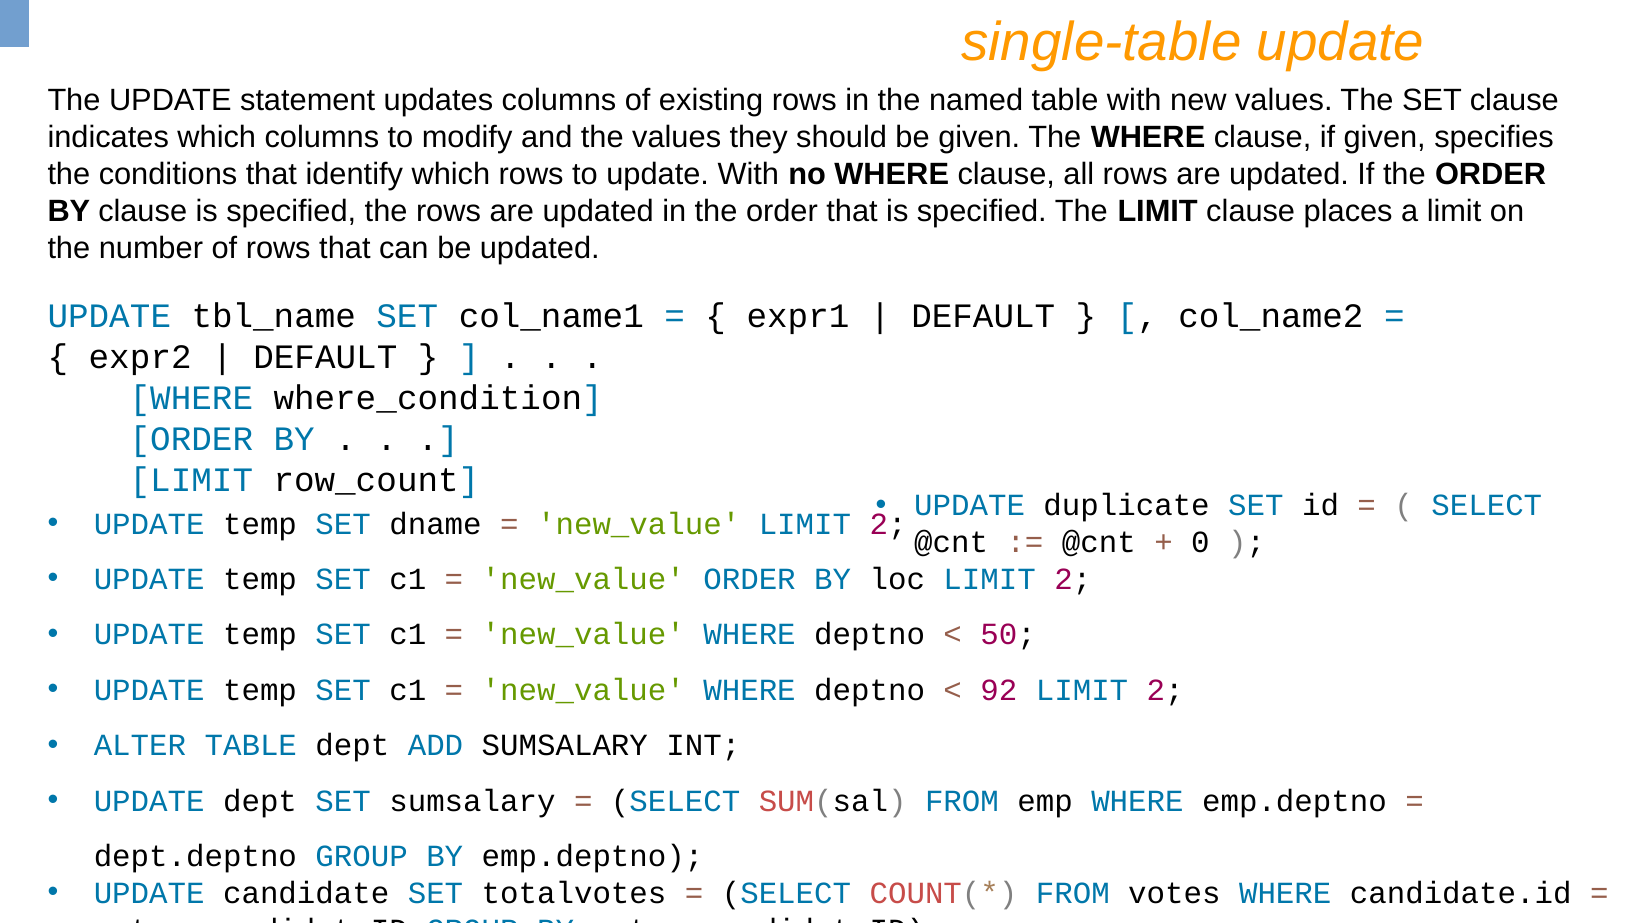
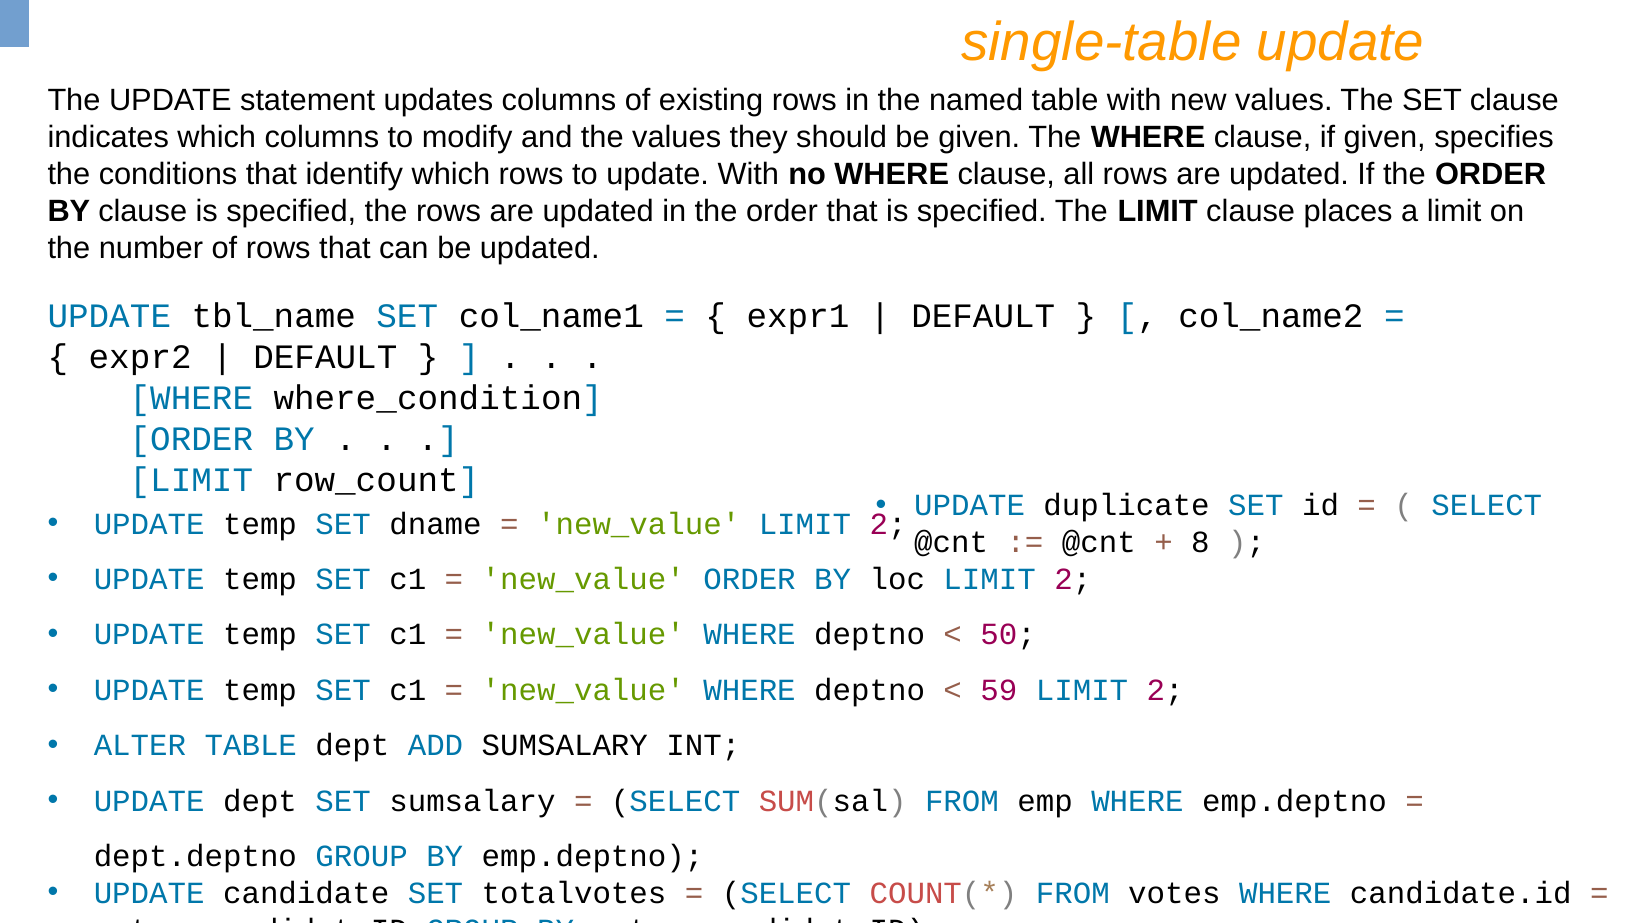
0: 0 -> 8 (1200, 543)
92: 92 -> 59 (999, 691)
